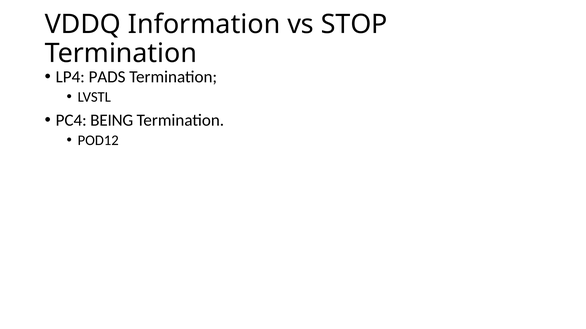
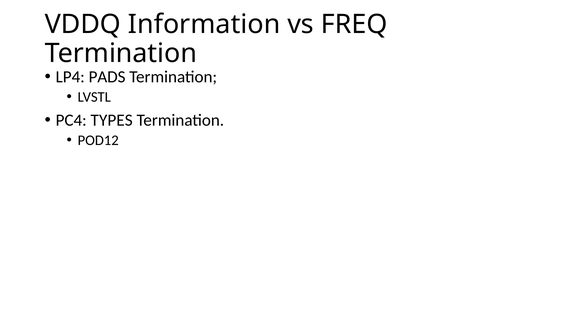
STOP: STOP -> FREQ (354, 24)
BEING: BEING -> TYPES (112, 120)
